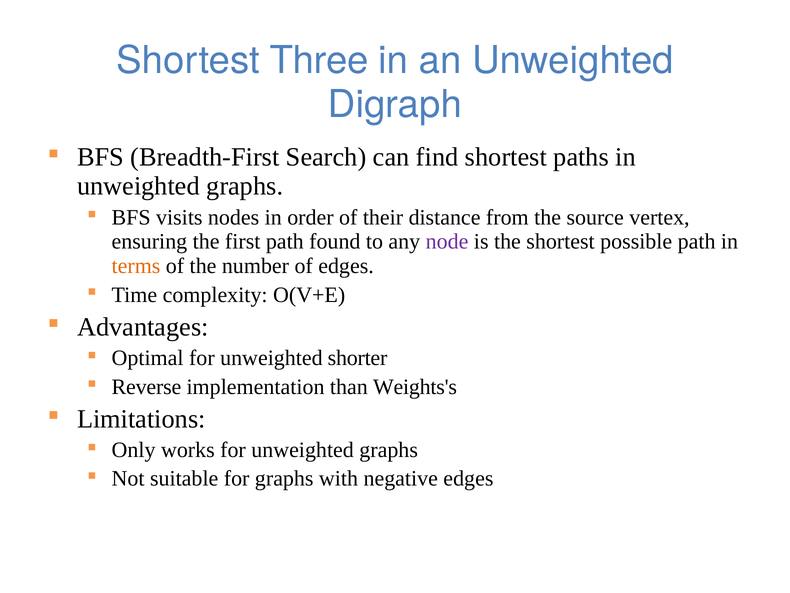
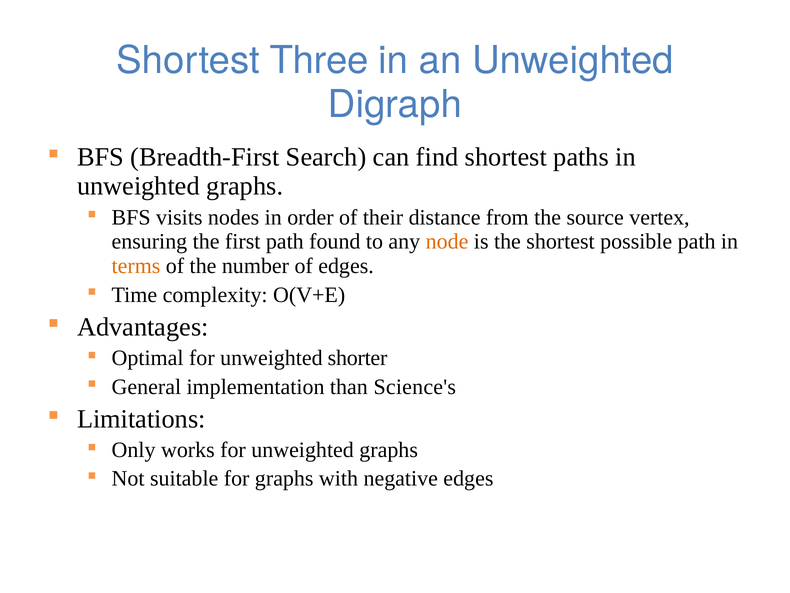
node colour: purple -> orange (447, 242)
Reverse: Reverse -> General (146, 386)
Weights's: Weights's -> Science's (415, 386)
